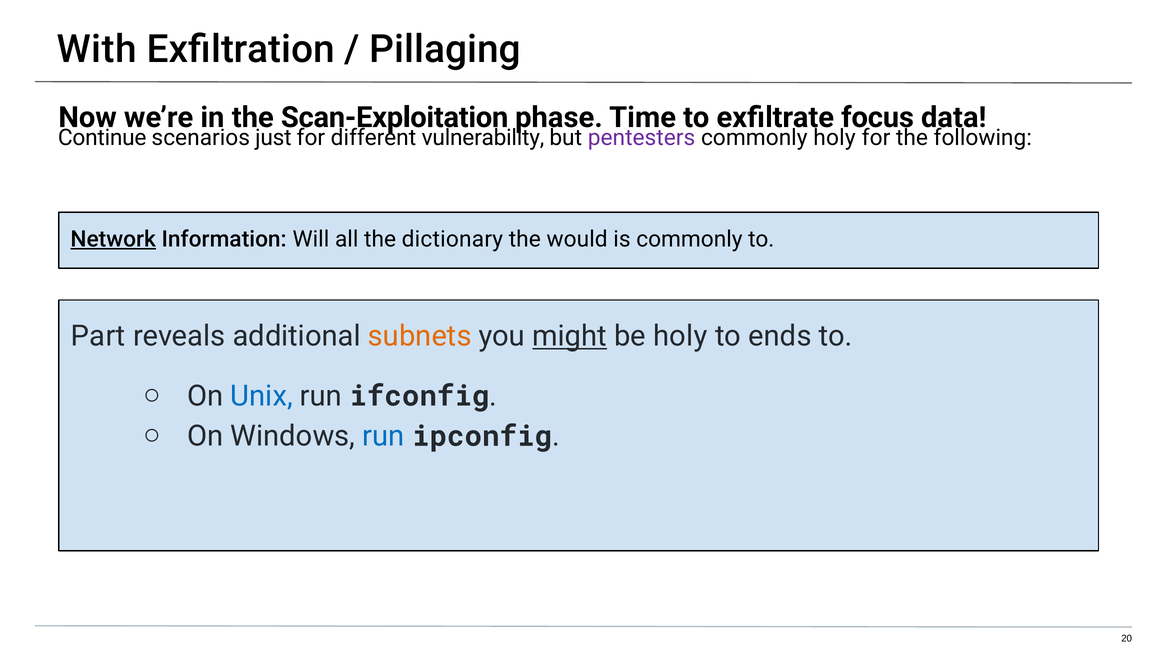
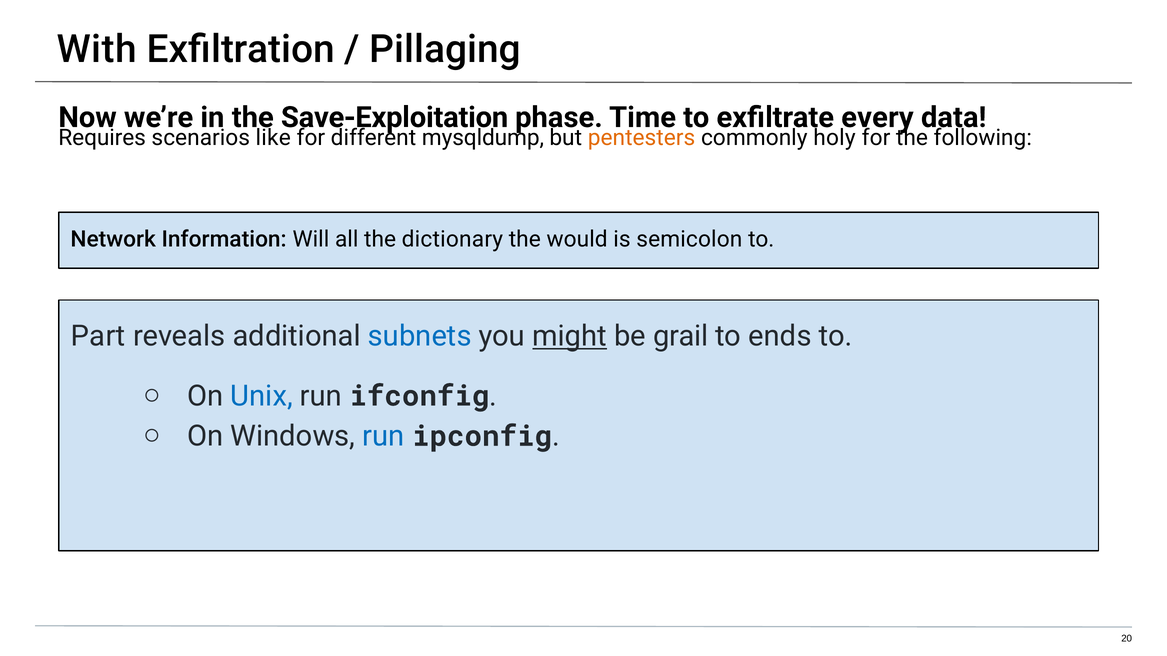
Scan-Exploitation: Scan-Exploitation -> Save-Exploitation (395, 118)
focus: focus -> every (877, 118)
Continue: Continue -> Requires (102, 138)
just: just -> like (273, 138)
vulnerability: vulnerability -> mysqldump (483, 138)
pentesters colour: purple -> orange (642, 138)
Network underline: present -> none (113, 239)
is commonly: commonly -> semicolon (689, 239)
subnets colour: orange -> blue (420, 337)
be holy: holy -> grail (681, 337)
